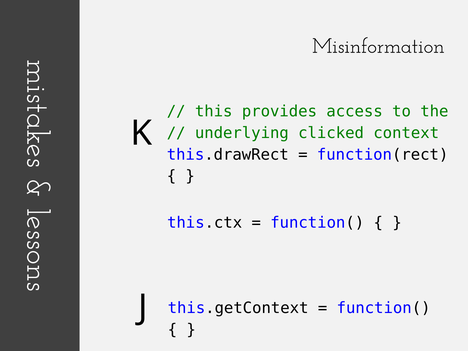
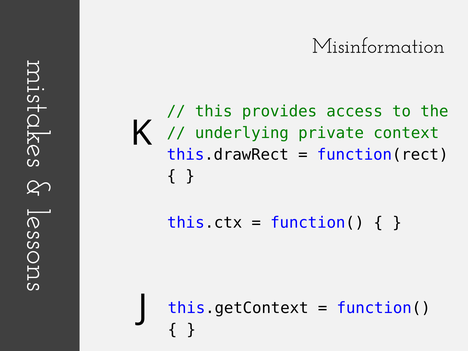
clicked: clicked -> private (331, 133)
